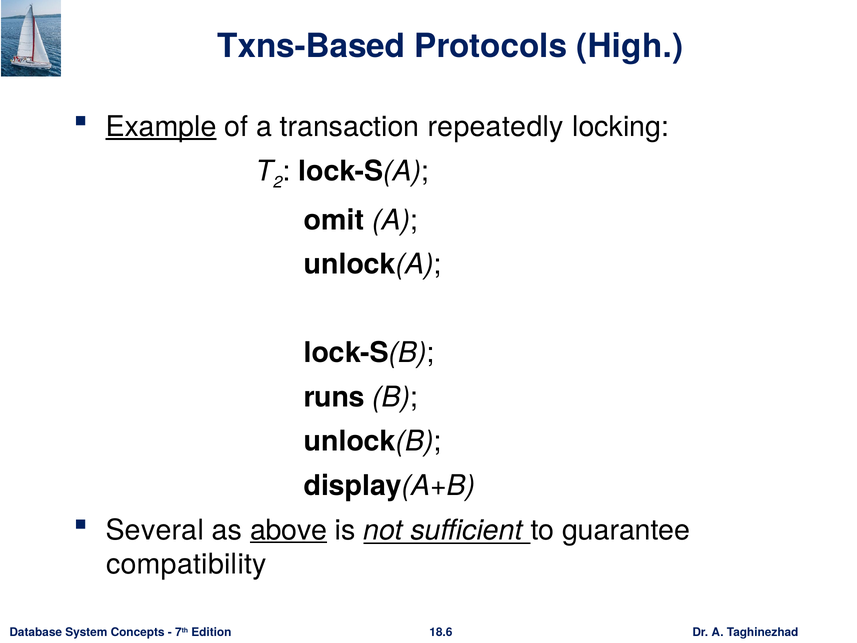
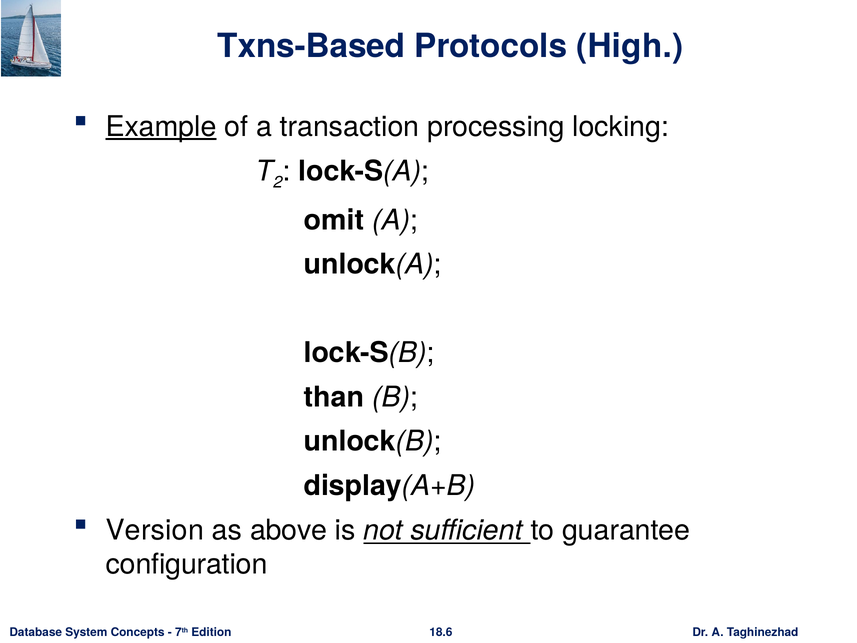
repeatedly: repeatedly -> processing (496, 127)
runs: runs -> than (334, 397)
Several: Several -> Version (155, 530)
above underline: present -> none (289, 530)
compatibility: compatibility -> configuration (187, 564)
